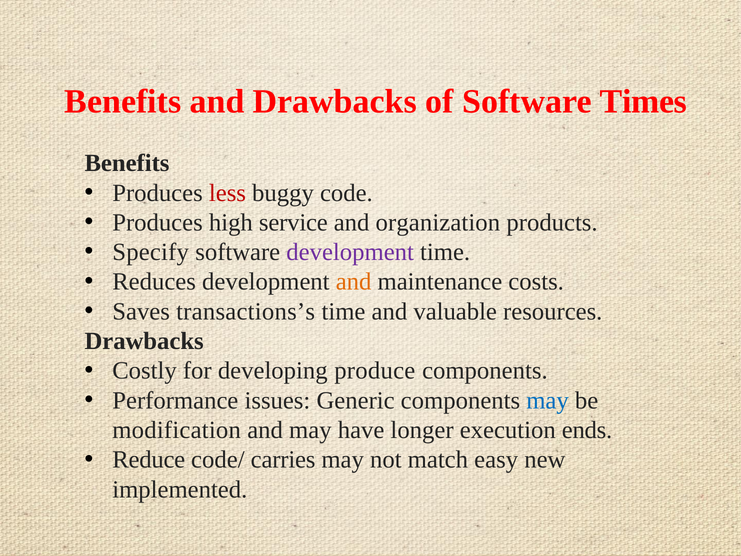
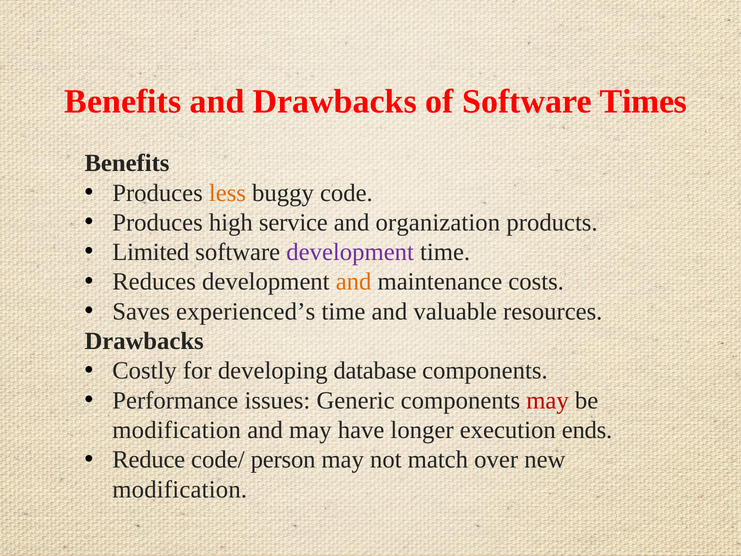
less colour: red -> orange (227, 193)
Specify: Specify -> Limited (151, 252)
transactions’s: transactions’s -> experienced’s (246, 311)
produce: produce -> database (375, 371)
may colour: blue -> red (548, 400)
carries: carries -> person (283, 460)
easy: easy -> over (496, 460)
implemented: implemented -> modification (180, 489)
